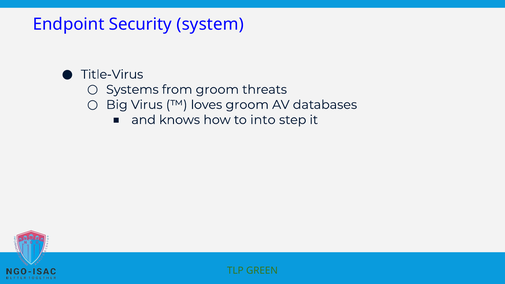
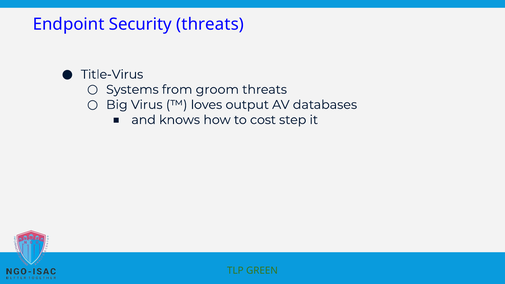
Security system: system -> threats (210, 24)
loves groom: groom -> output (247, 105)
into: into -> cost (263, 120)
